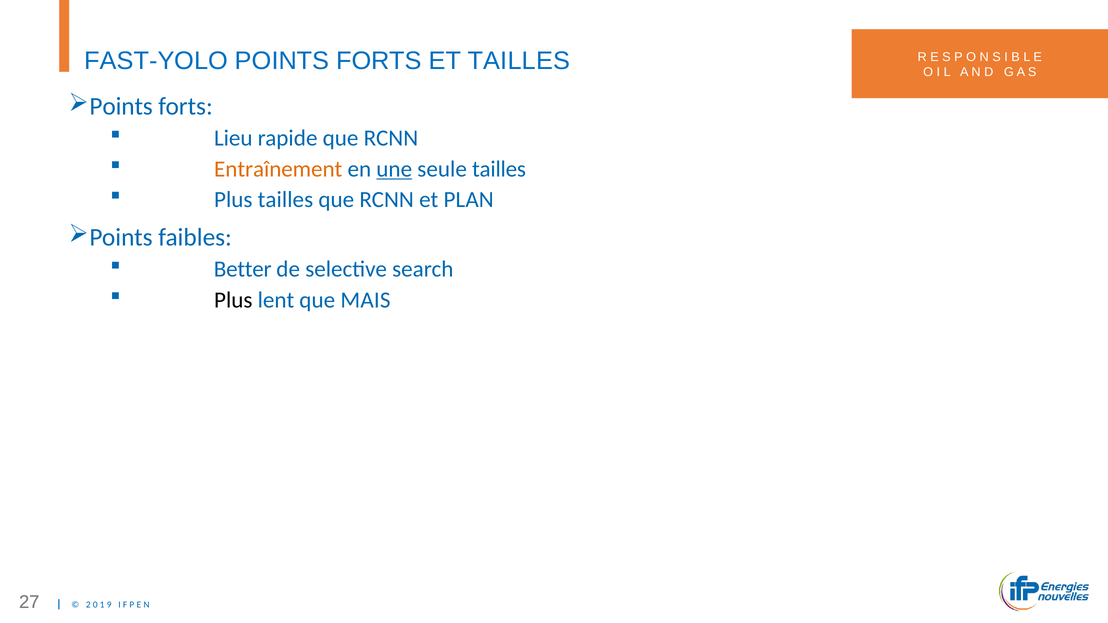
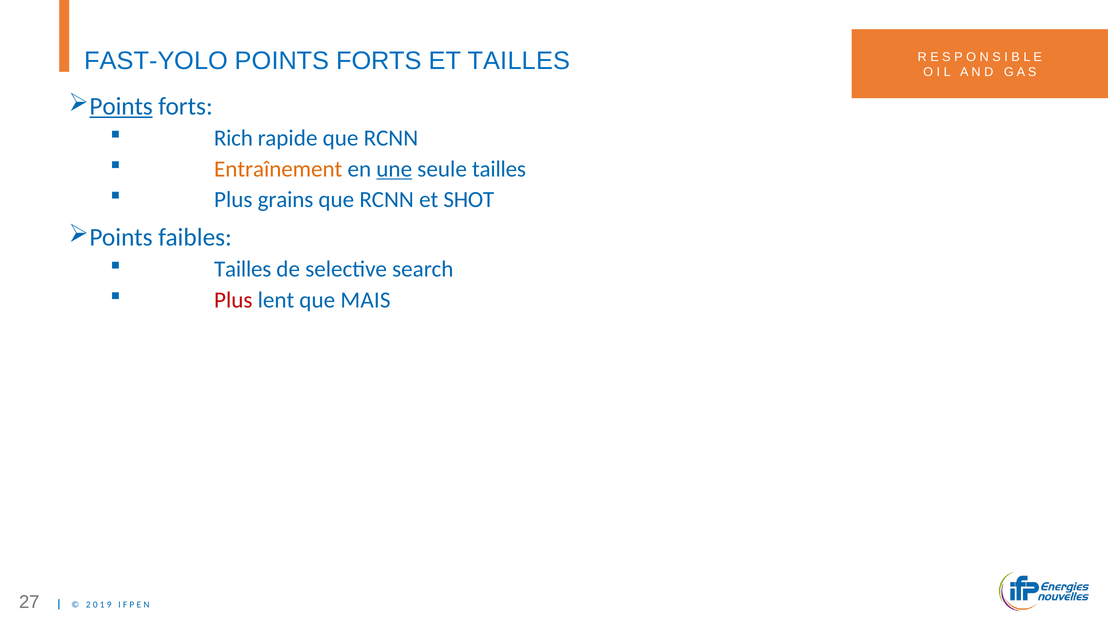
Points underline: none -> present (121, 106)
Lieu: Lieu -> Rich (233, 138)
Plus tailles: tailles -> grains (286, 200)
PLAN: PLAN -> SHOT (469, 200)
Better: Better -> Tailles (243, 269)
Plus colour: black -> red (233, 300)
